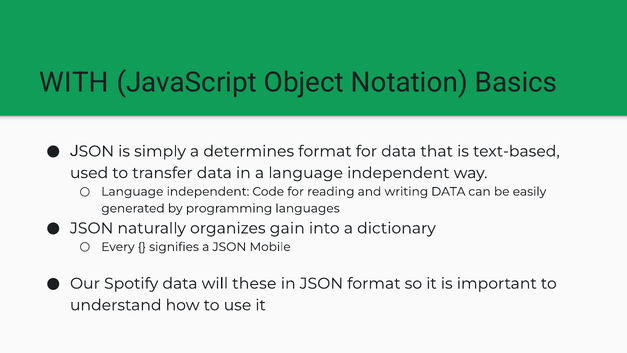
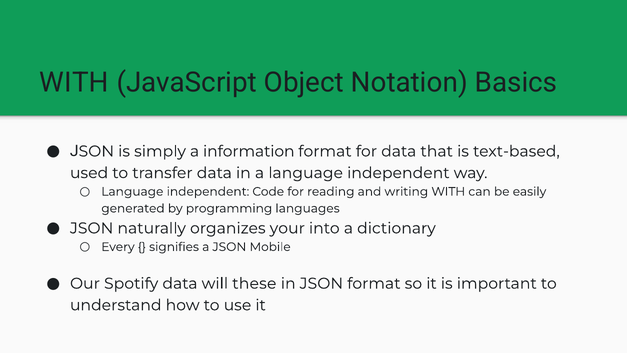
determines: determines -> information (249, 151)
writing DATA: DATA -> WITH (448, 191)
gain: gain -> your (287, 228)
